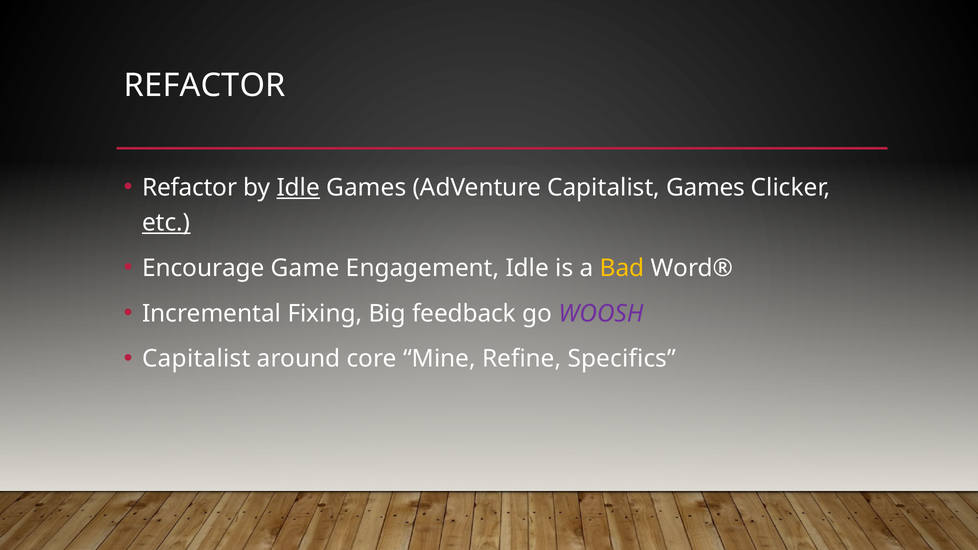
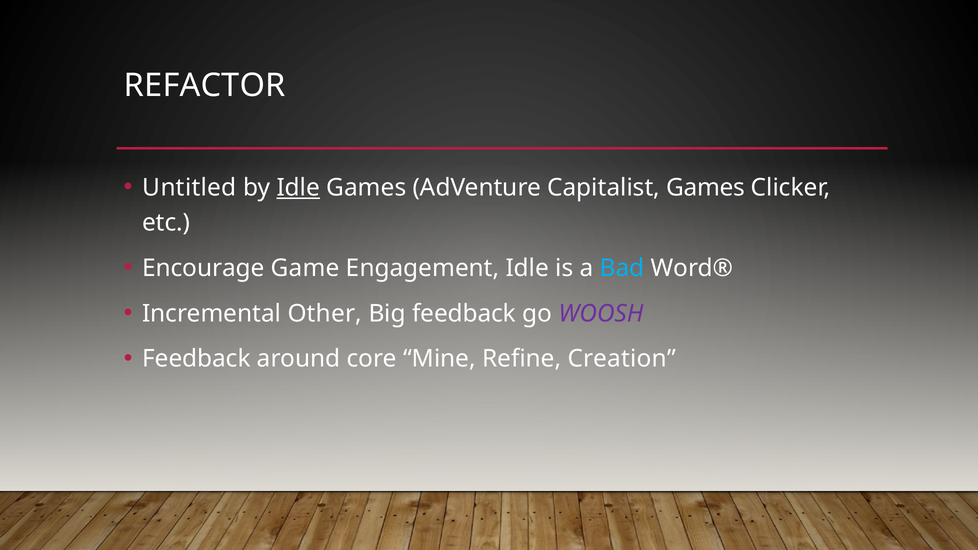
Refactor: Refactor -> Untitled (189, 188)
etc underline: present -> none (166, 223)
Bad colour: yellow -> light blue (622, 268)
Fixing: Fixing -> Other (325, 314)
Capitalist: Capitalist -> Feedback (196, 359)
Specifics: Specifics -> Creation (622, 359)
